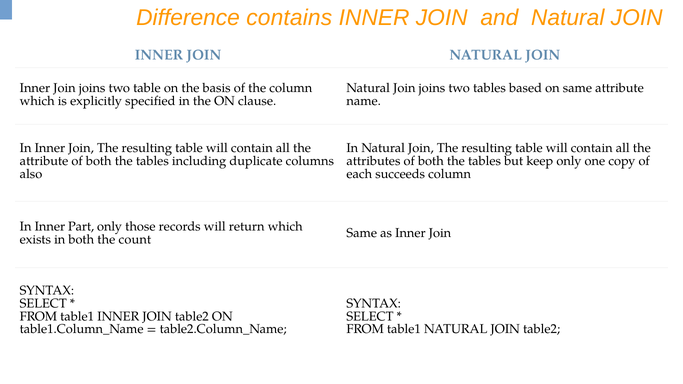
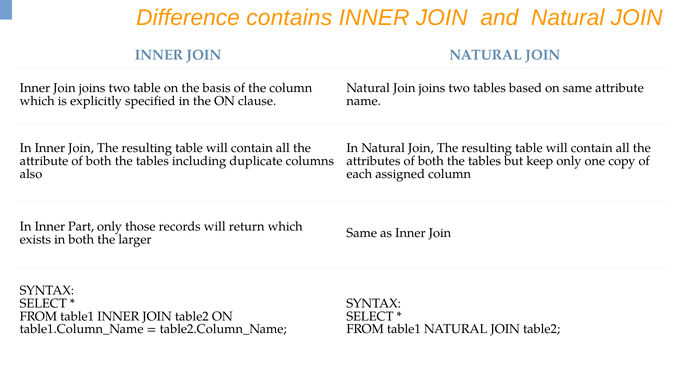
succeeds: succeeds -> assigned (400, 174)
count: count -> larger (135, 240)
